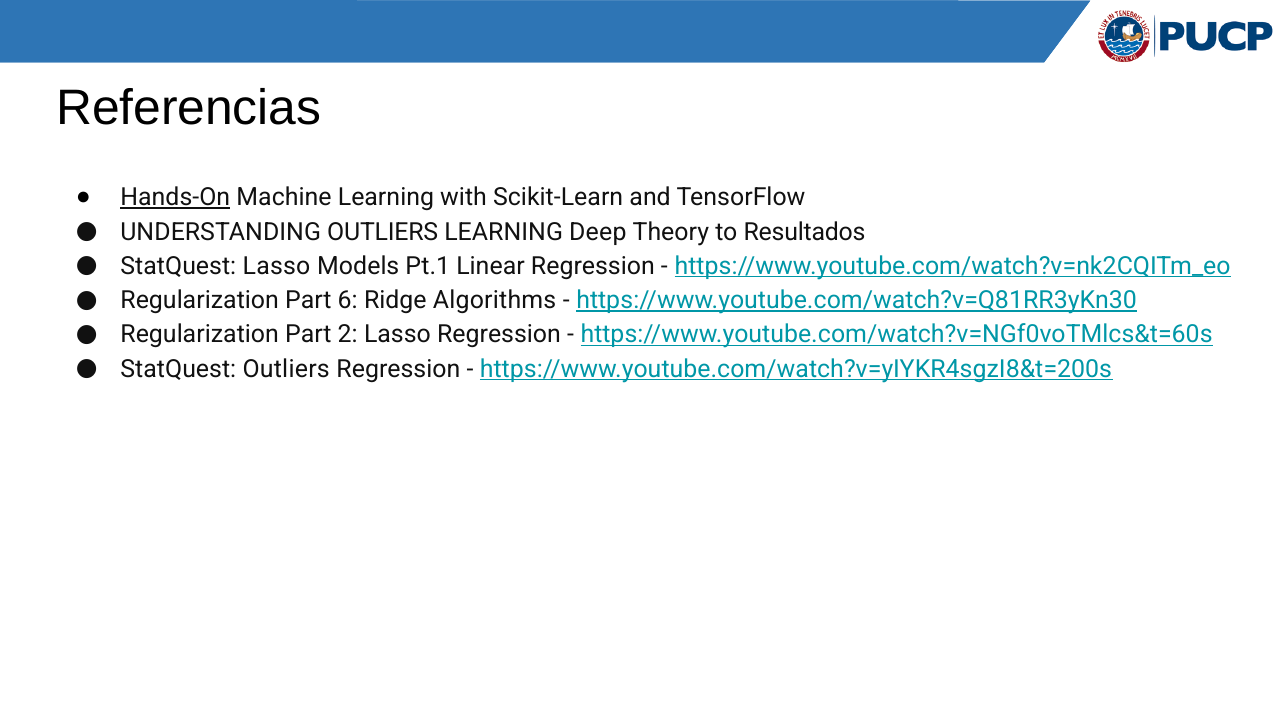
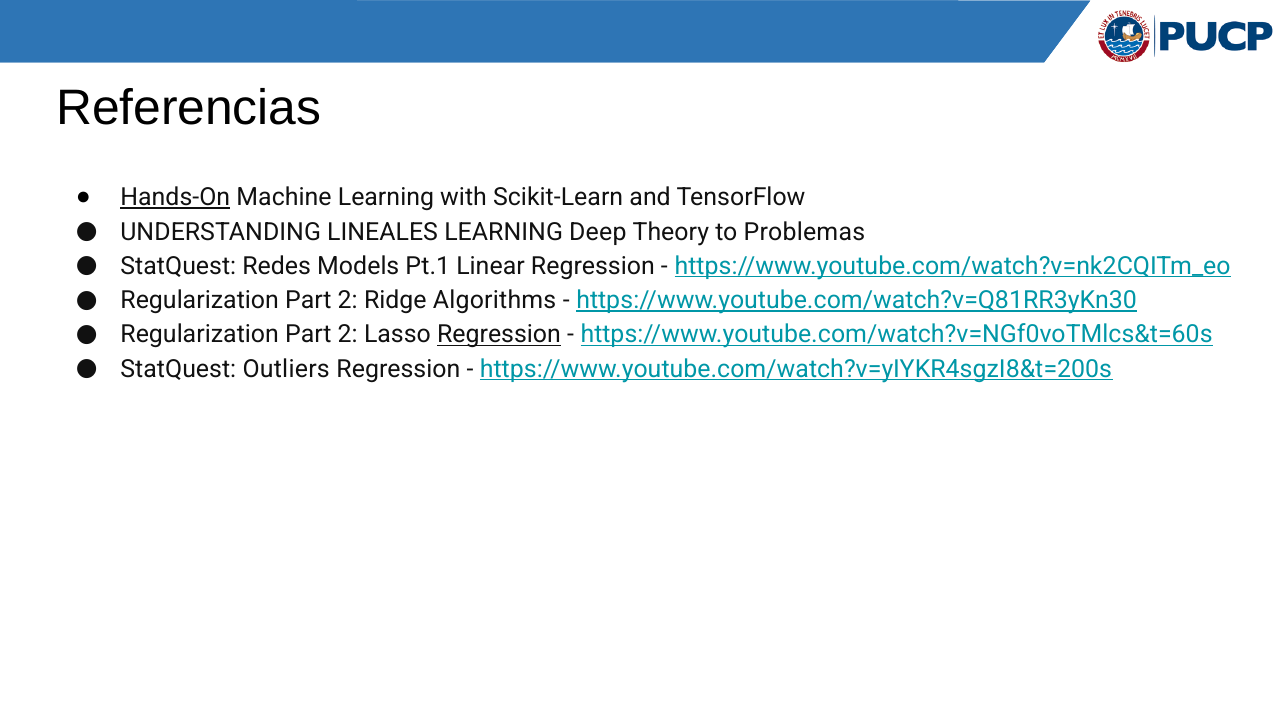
UNDERSTANDING OUTLIERS: OUTLIERS -> LINEALES (383, 232)
Resultados: Resultados -> Problemas (804, 232)
StatQuest Lasso: Lasso -> Redes (277, 266)
6: 6 -> 2 (348, 300)
Regression underline: none -> present (499, 335)
